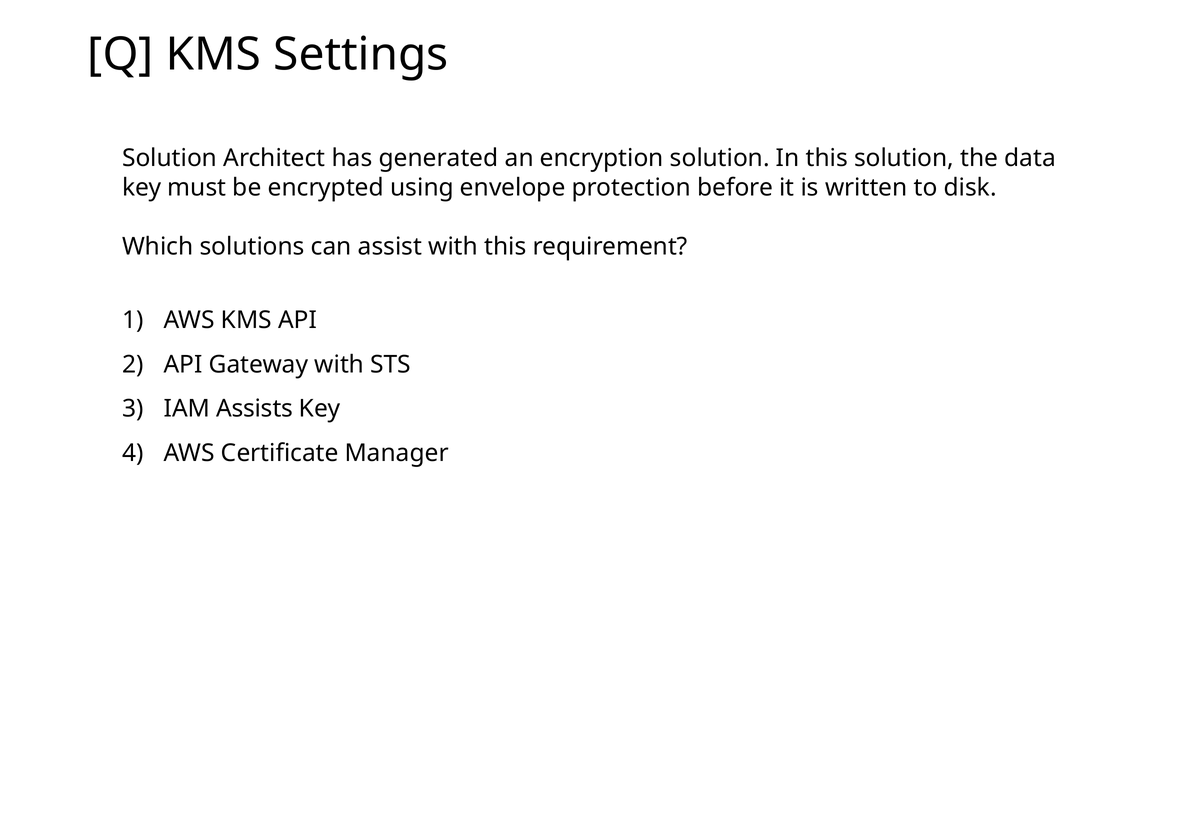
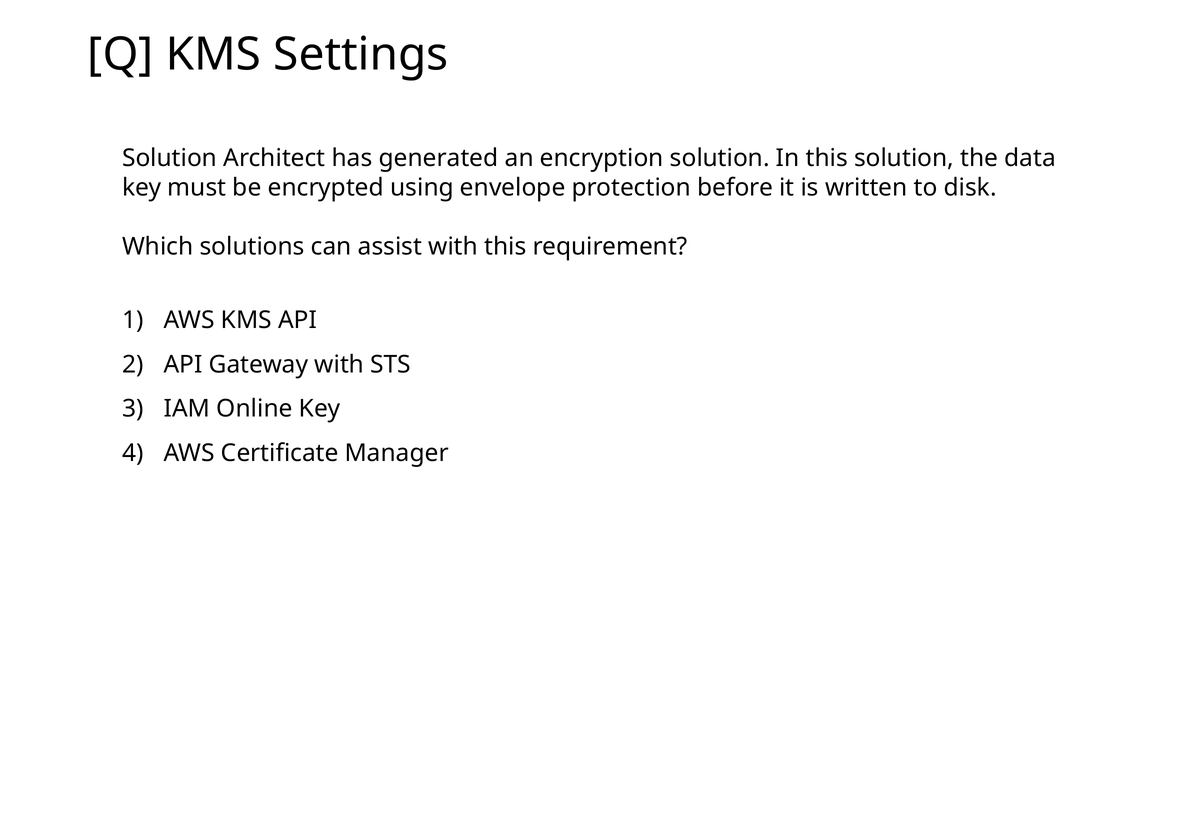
Assists: Assists -> Online (254, 409)
